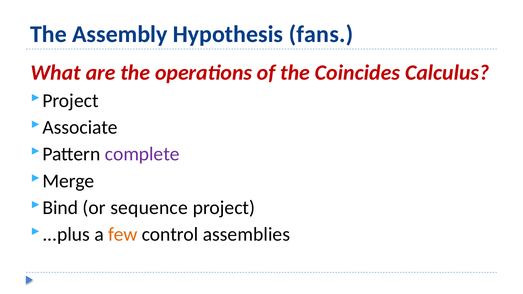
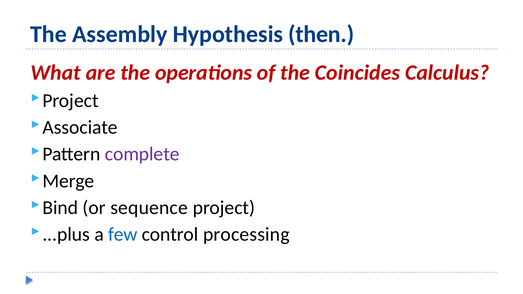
fans: fans -> then (321, 34)
few colour: orange -> blue (123, 235)
assemblies: assemblies -> processing (246, 235)
